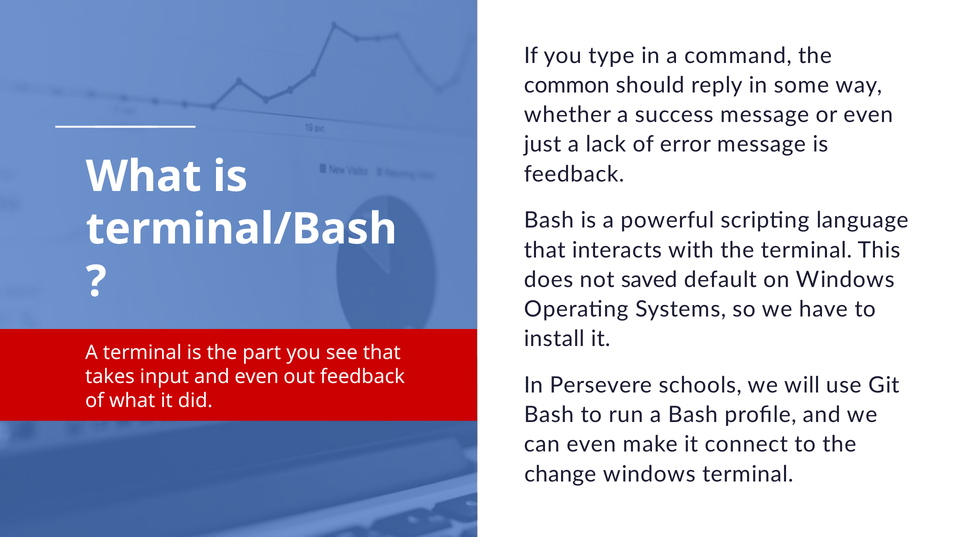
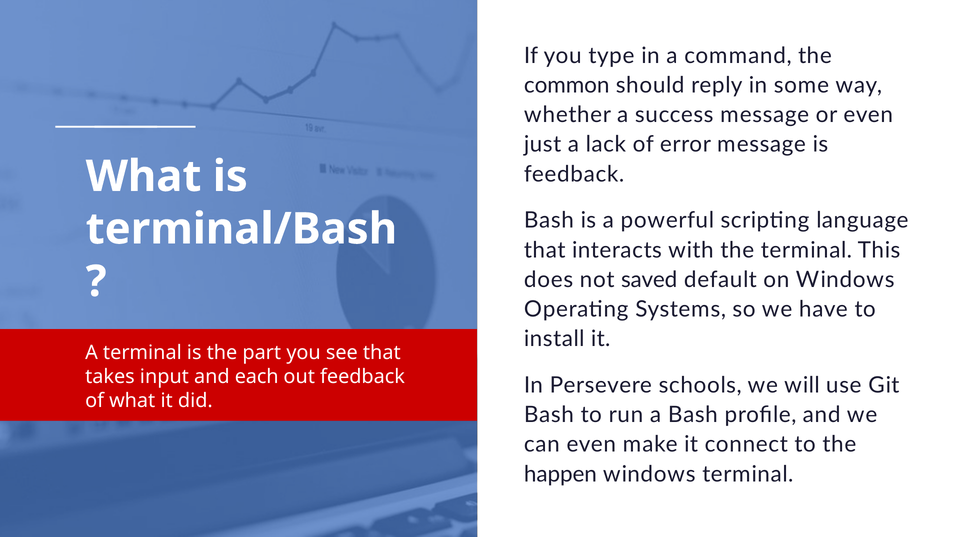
and even: even -> each (257, 377)
change: change -> happen (560, 474)
